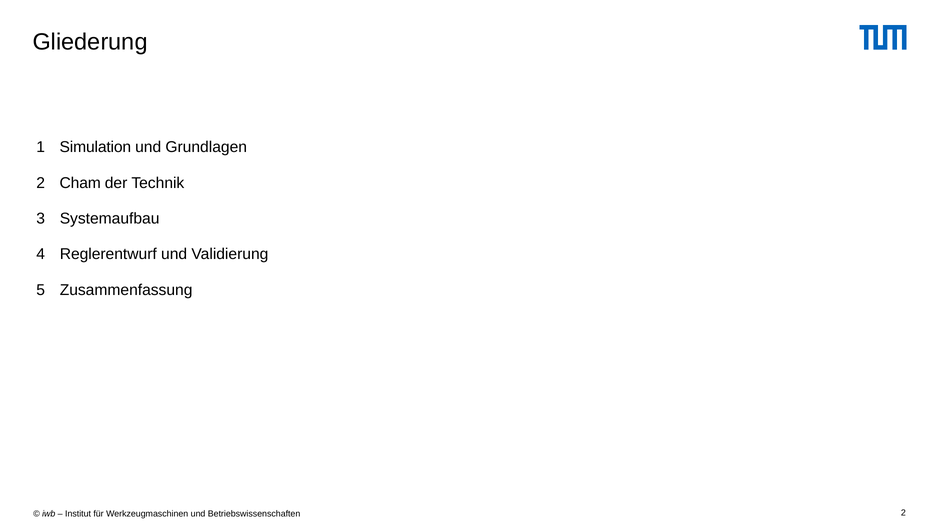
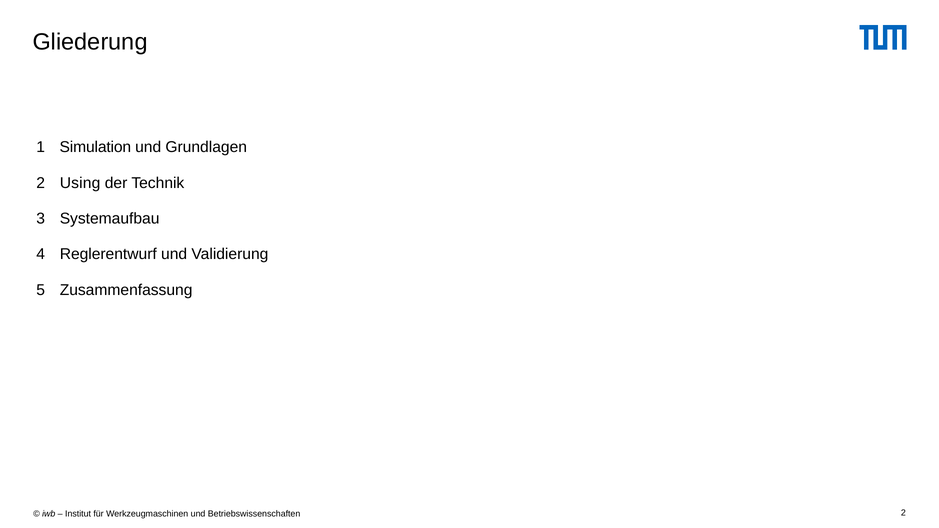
Cham: Cham -> Using (80, 183)
